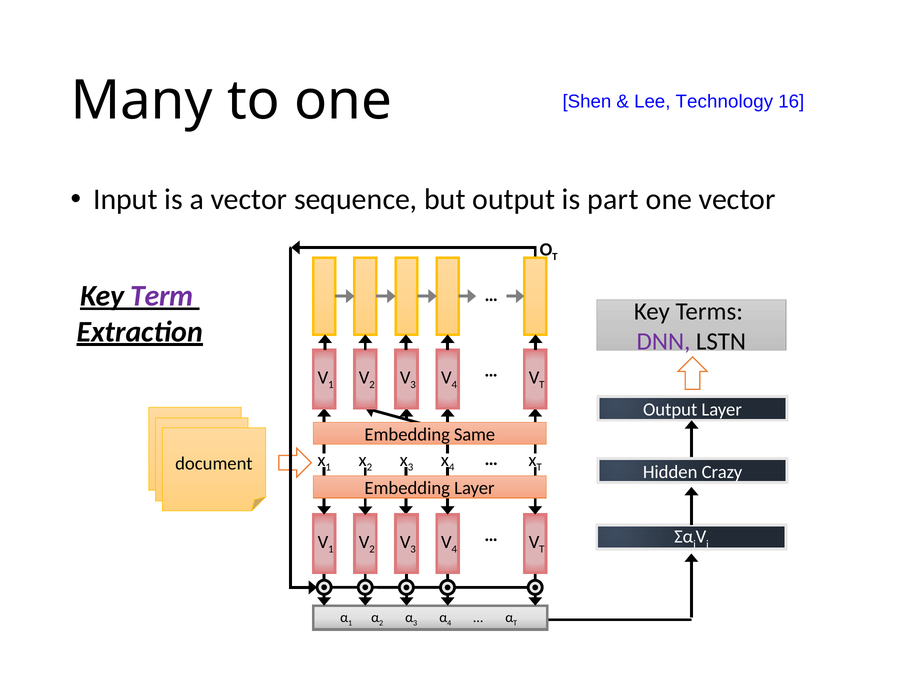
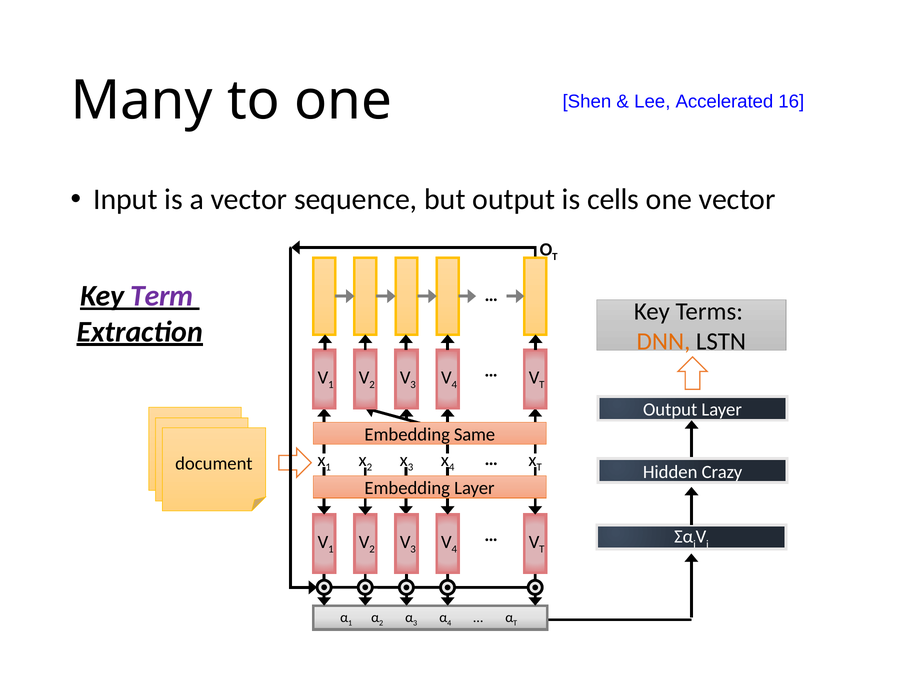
Technology: Technology -> Accelerated (724, 101)
part: part -> cells (613, 200)
DNN colour: purple -> orange (663, 341)
